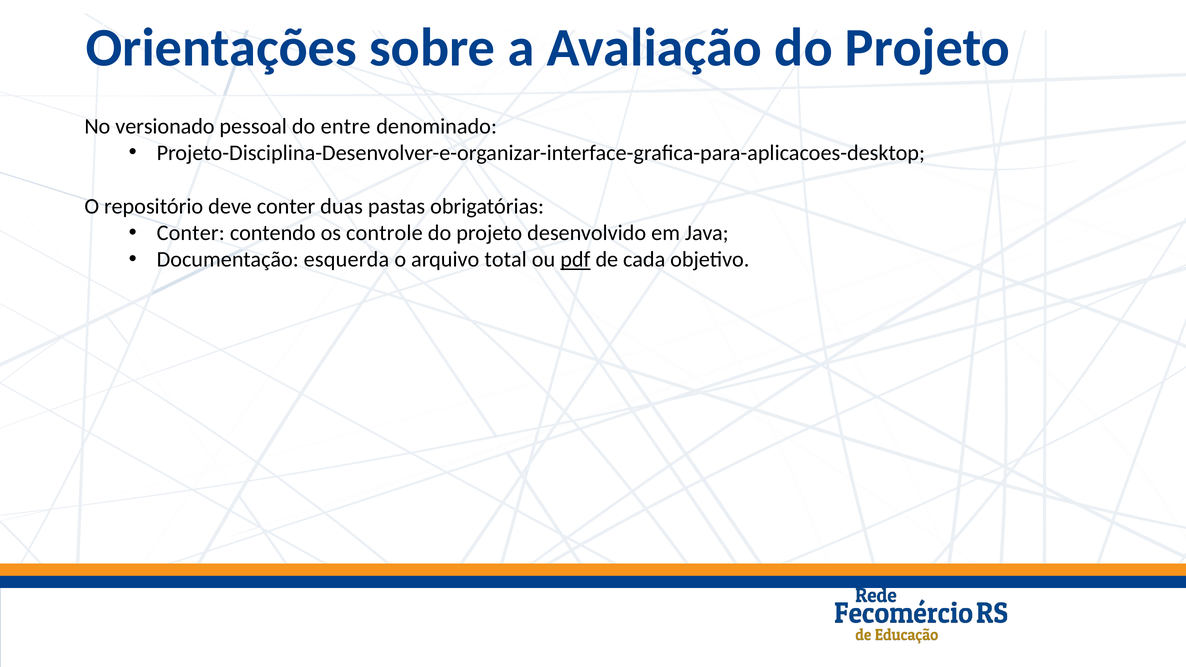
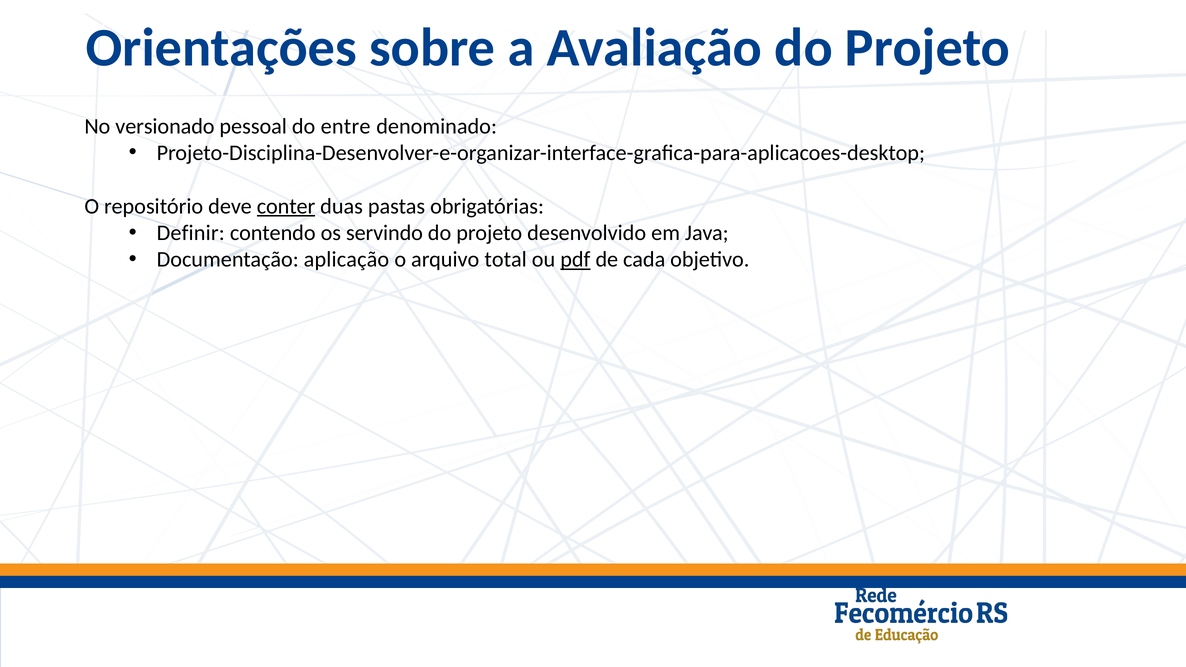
conter underline: none -> present (286, 206)
Conter: Conter -> Definir (191, 233)
controle: controle -> servindo (385, 233)
esquerda: esquerda -> aplicação (346, 260)
